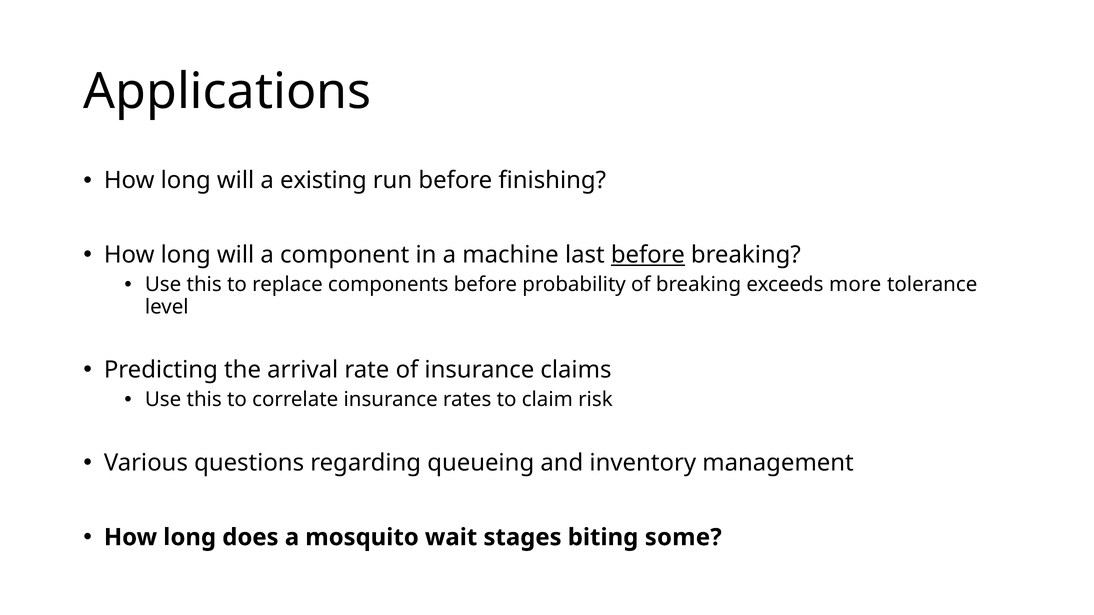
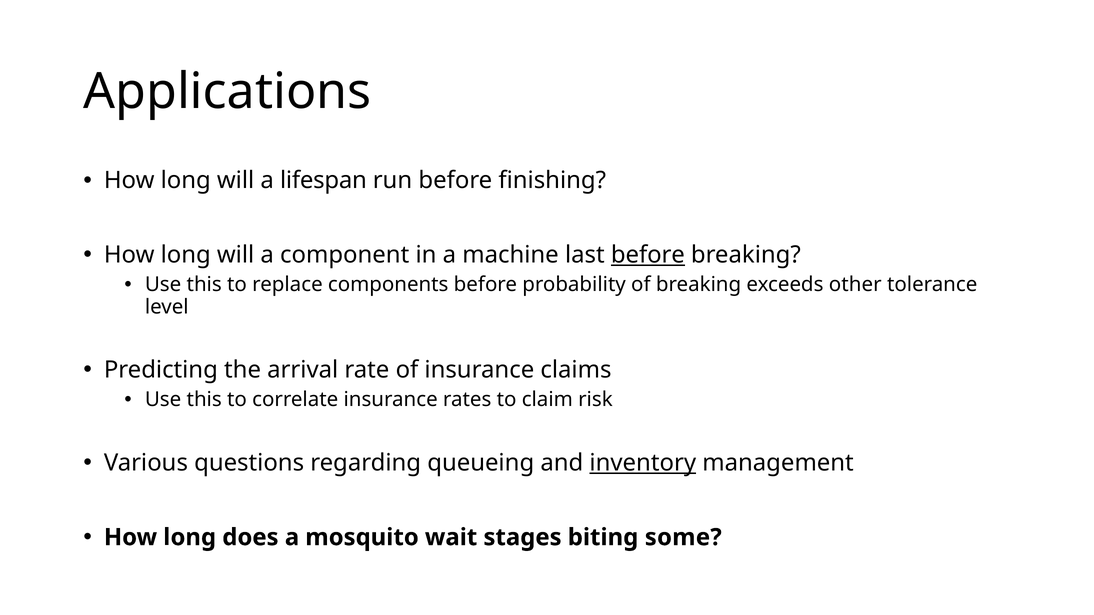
existing: existing -> lifespan (323, 181)
more: more -> other (855, 285)
inventory underline: none -> present (643, 463)
